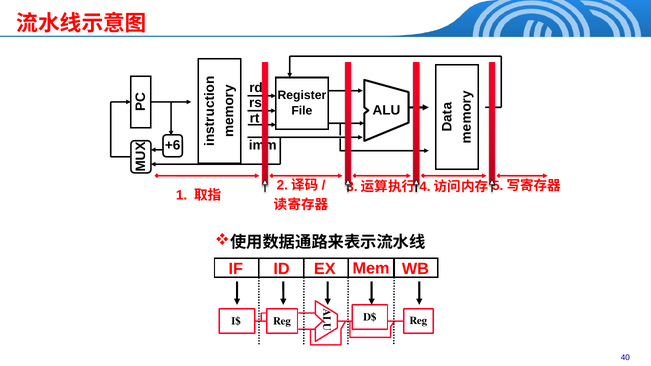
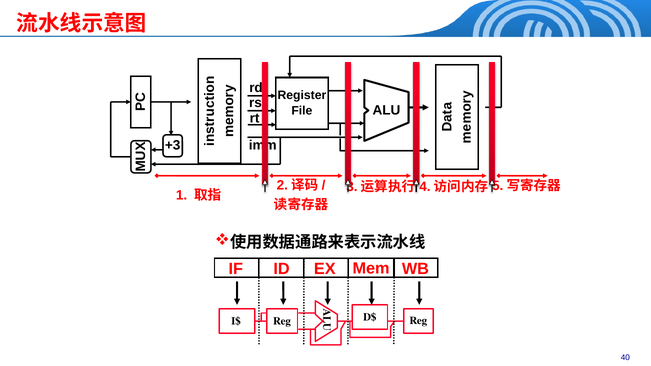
+6: +6 -> +3 (173, 146)
